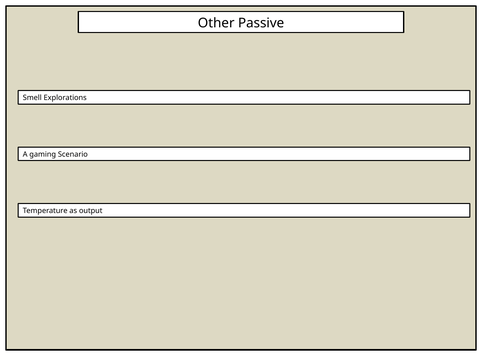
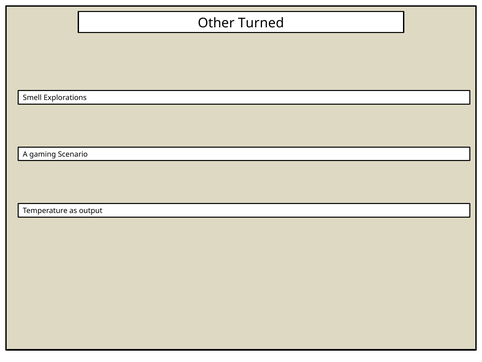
Passive: Passive -> Turned (261, 23)
